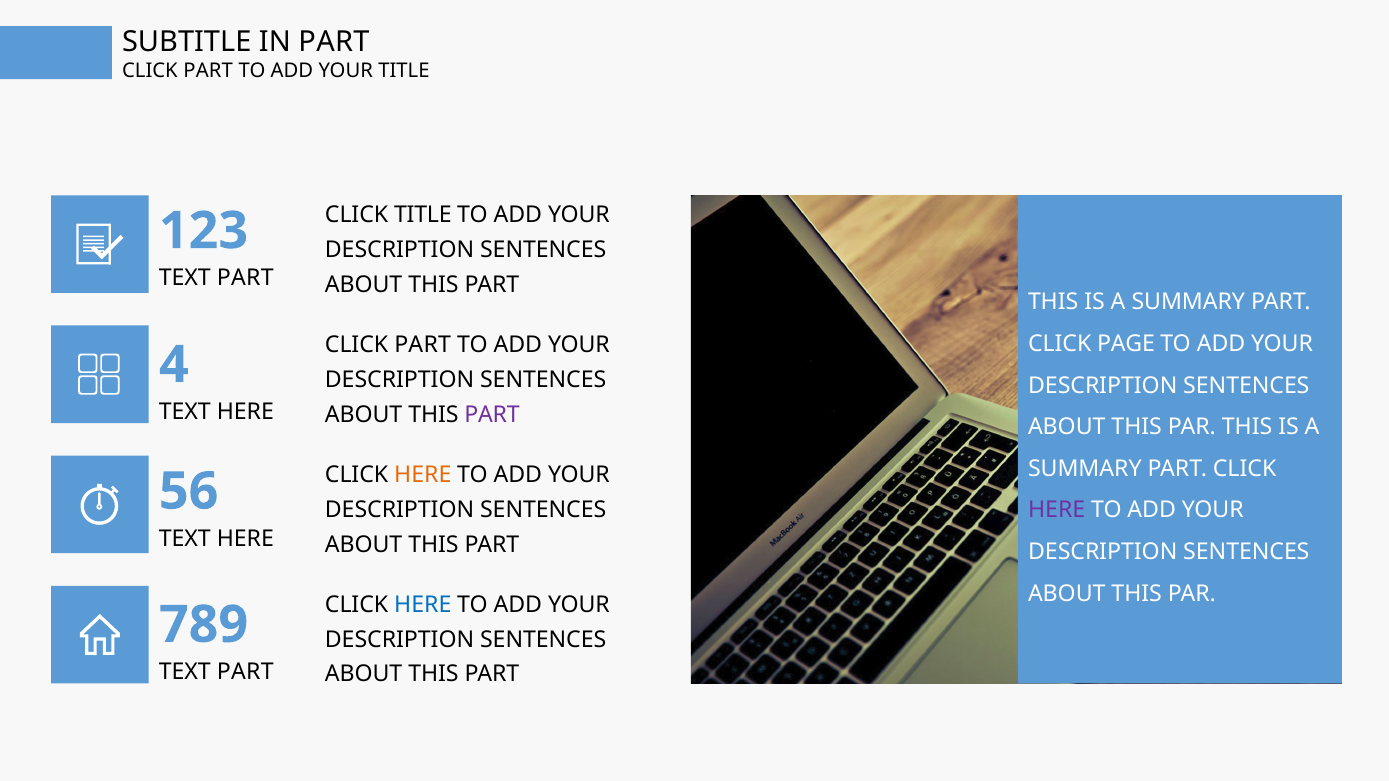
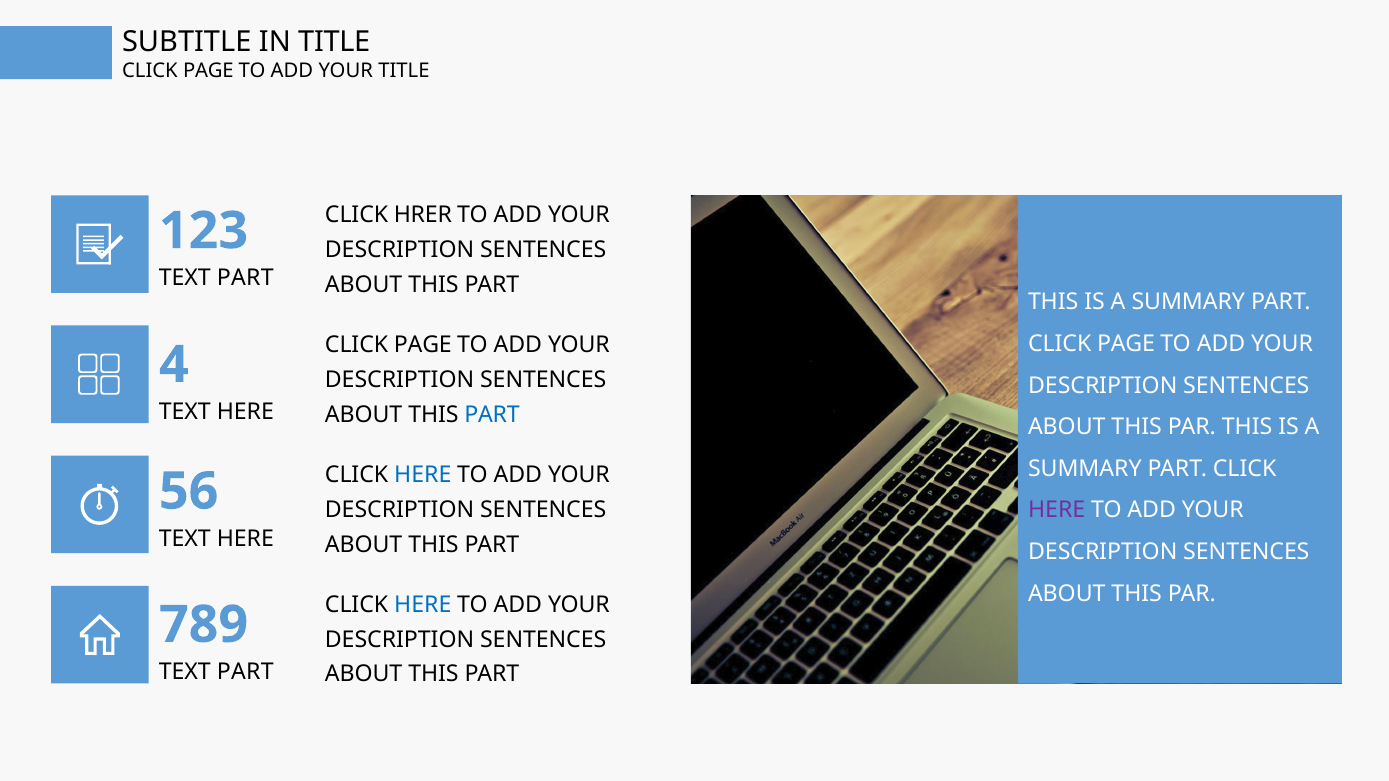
IN PART: PART -> TITLE (334, 42)
PART: PART -> PAGE (208, 71)
CLICK TITLE: TITLE -> HRER (423, 215)
PART: PART -> PAGE (423, 345)
PART colour: purple -> blue (492, 415)
HERE colour: orange -> blue (423, 475)
